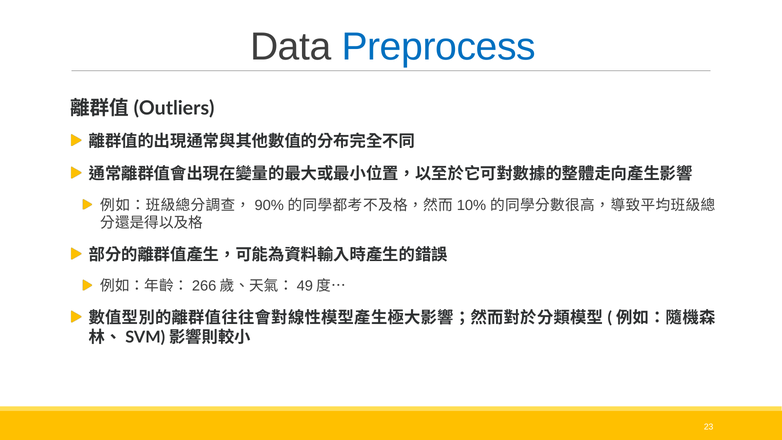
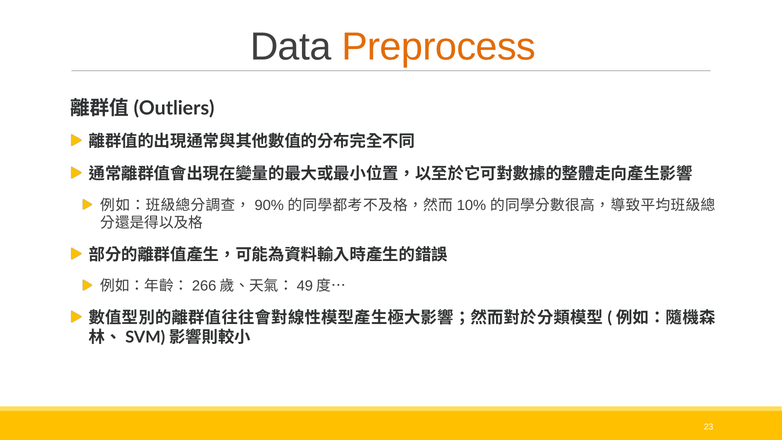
Preprocess colour: blue -> orange (439, 47)
